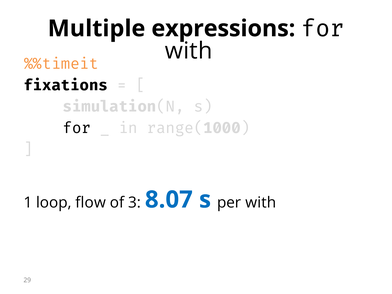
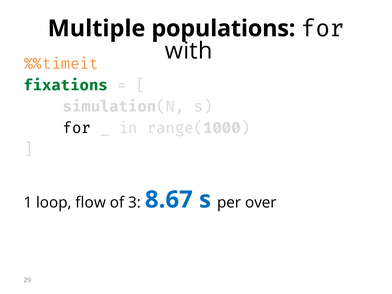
expressions: expressions -> populations (223, 29)
fixations colour: black -> green (66, 85)
8.07: 8.07 -> 8.67 (169, 200)
per with: with -> over (261, 203)
